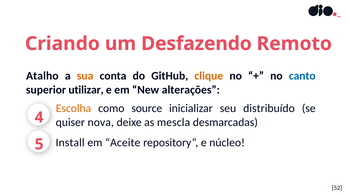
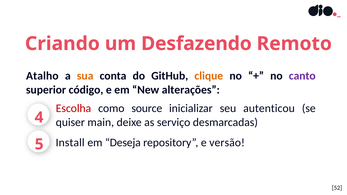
canto colour: blue -> purple (302, 76)
utilizar: utilizar -> código (86, 90)
Escolha colour: orange -> red (73, 108)
distribuído: distribuído -> autenticou (269, 108)
nova: nova -> main (101, 122)
mescla: mescla -> serviço (174, 122)
Aceite: Aceite -> Deseja (123, 143)
núcleo: núcleo -> versão (227, 143)
